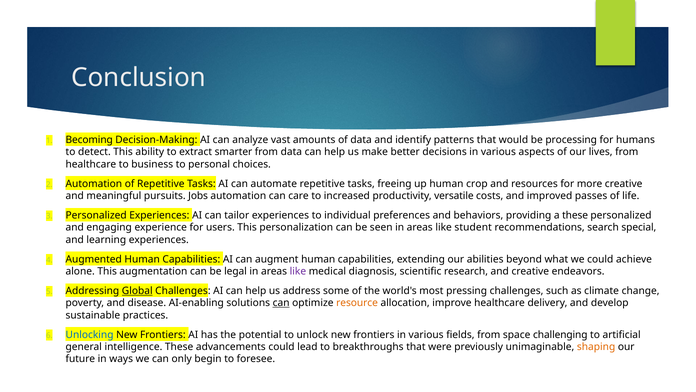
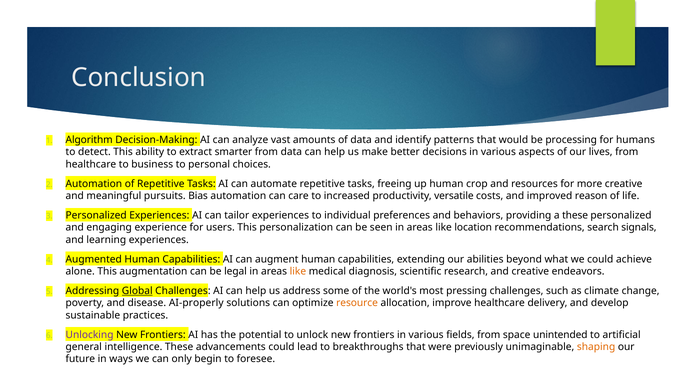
Becoming: Becoming -> Algorithm (89, 140)
Jobs: Jobs -> Bias (198, 196)
passes: passes -> reason (591, 196)
student: student -> location (473, 227)
special: special -> signals (639, 227)
like colour: purple -> orange (298, 271)
AI-enabling: AI-enabling -> AI-properly (196, 303)
can underline: present -> none (281, 303)
Unlocking colour: blue -> purple (90, 334)
challenging: challenging -> unintended (560, 334)
